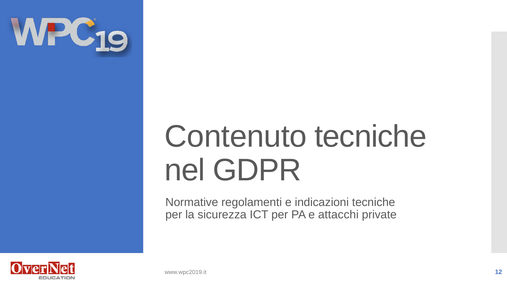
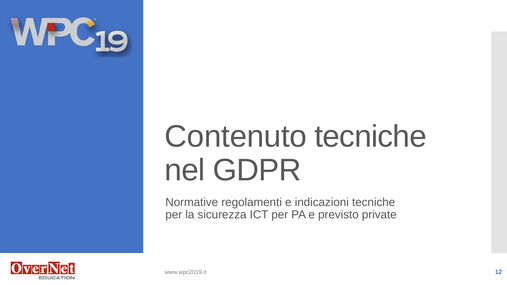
attacchi: attacchi -> previsto (338, 215)
